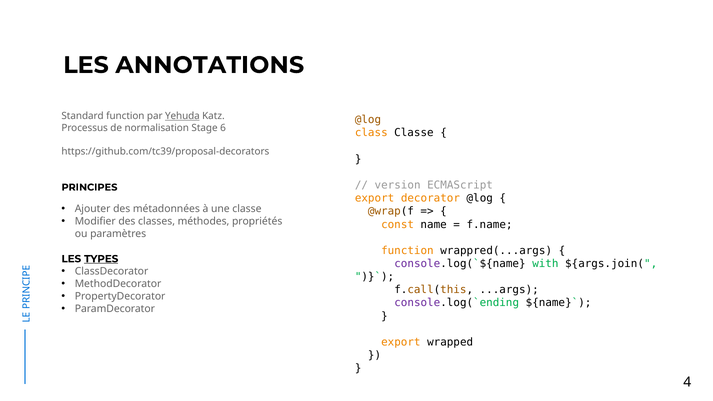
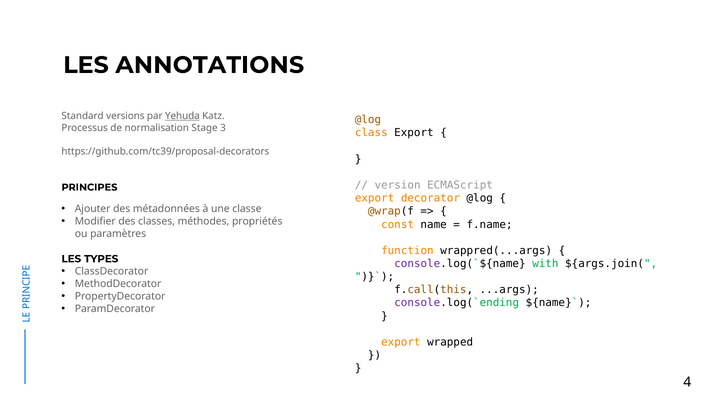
Standard function: function -> versions (125, 116)
6: 6 -> 3 (223, 128)
class Classe: Classe -> Export (414, 133)
TYPES underline: present -> none (101, 259)
